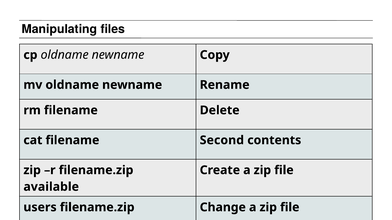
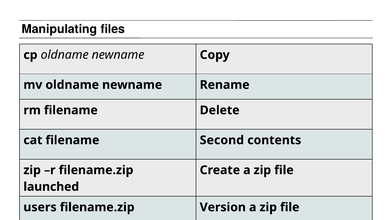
available: available -> launched (51, 187)
Change: Change -> Version (223, 207)
